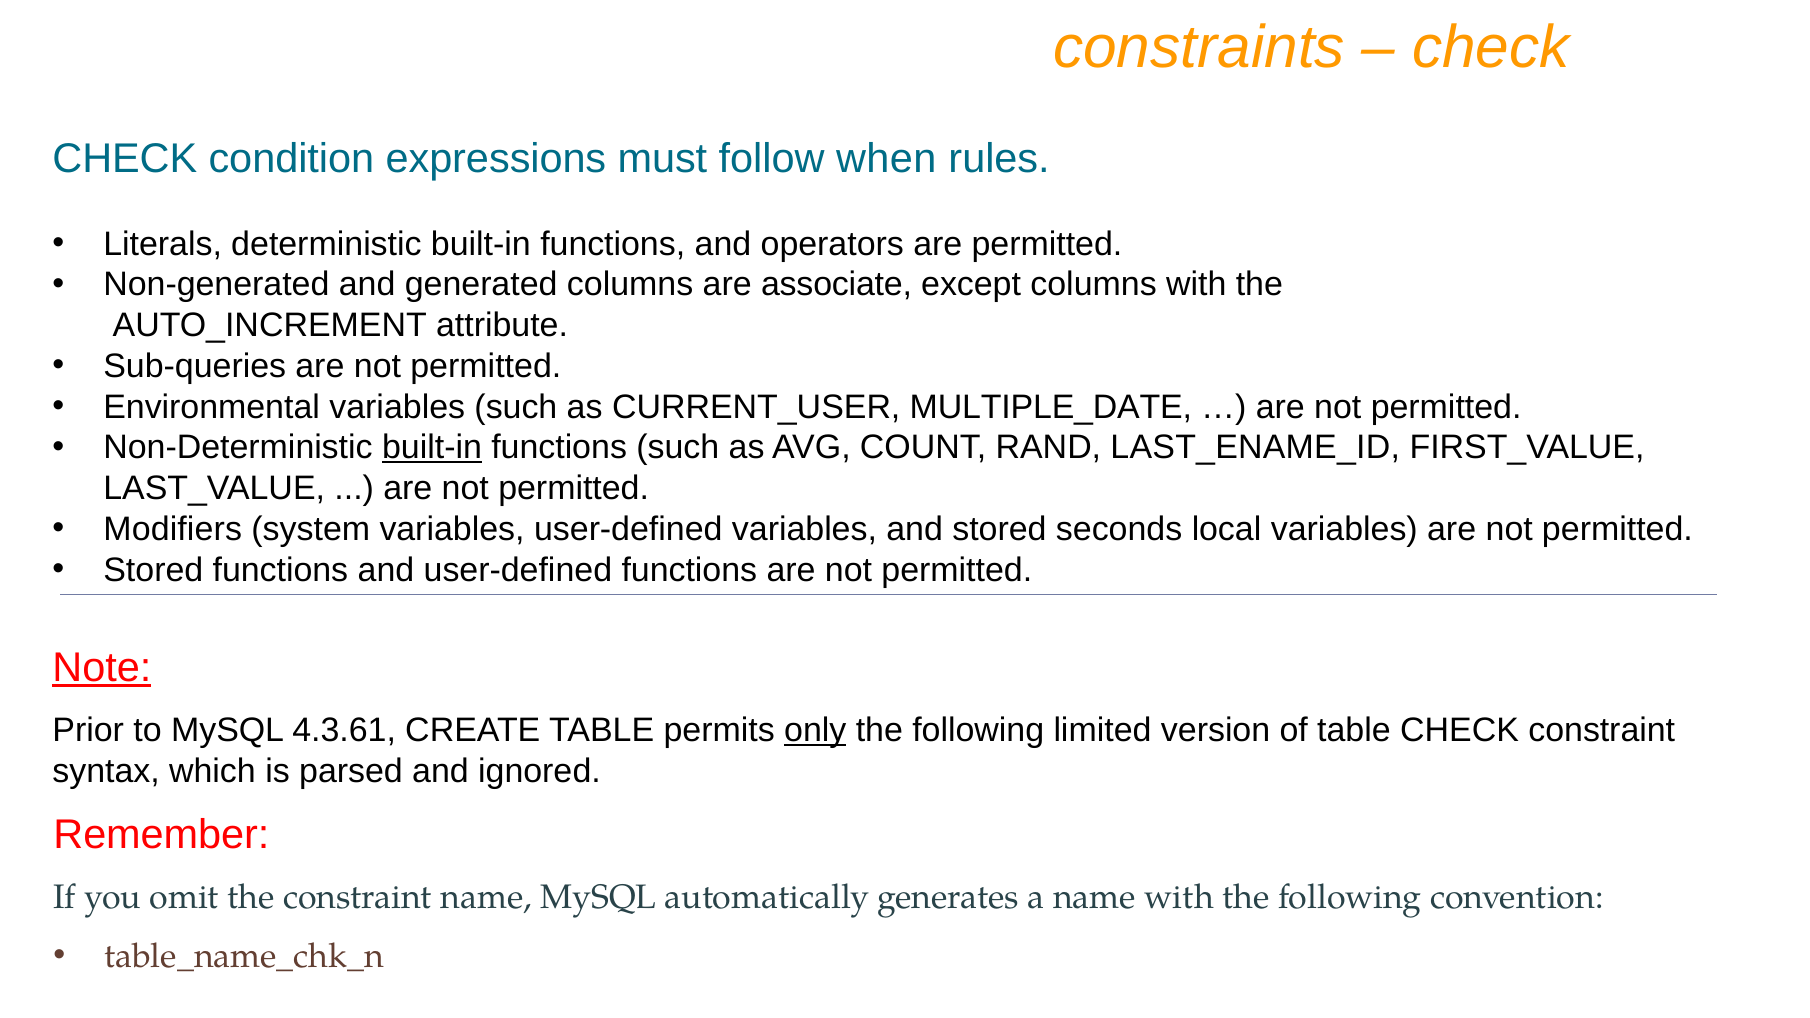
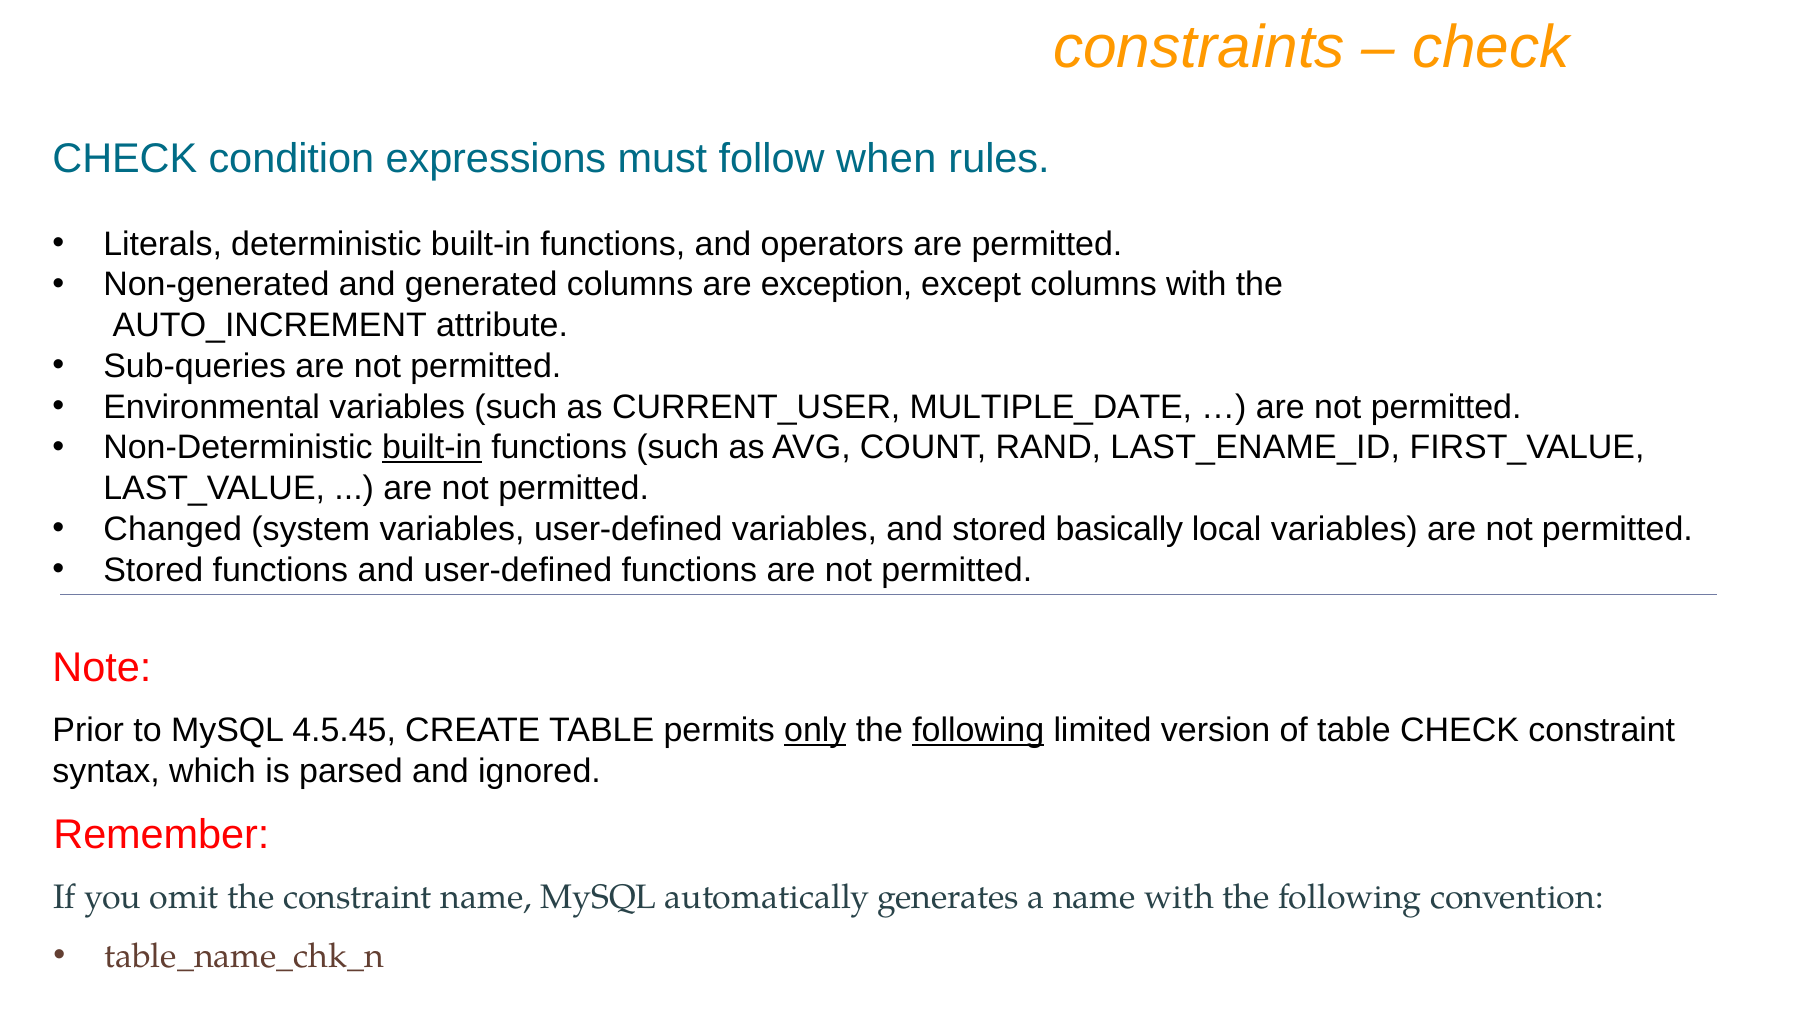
associate: associate -> exception (837, 285)
Modifiers: Modifiers -> Changed (173, 529)
seconds: seconds -> basically (1119, 529)
Note underline: present -> none (102, 668)
4.3.61: 4.3.61 -> 4.5.45 (344, 730)
following underline: none -> present (978, 730)
